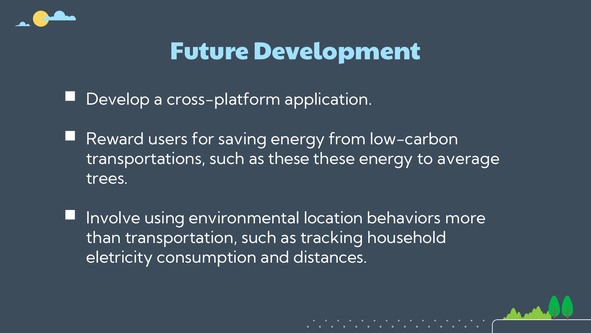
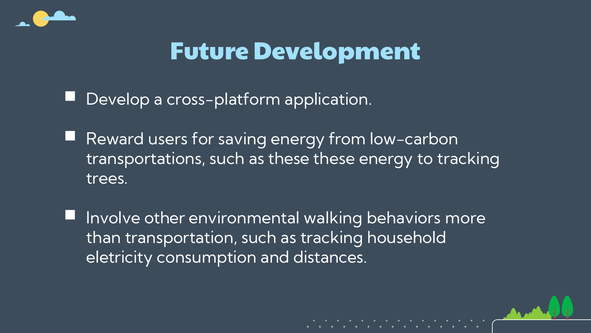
to average: average -> tracking (469, 159)
using: using -> other (165, 218)
location: location -> walking (333, 218)
